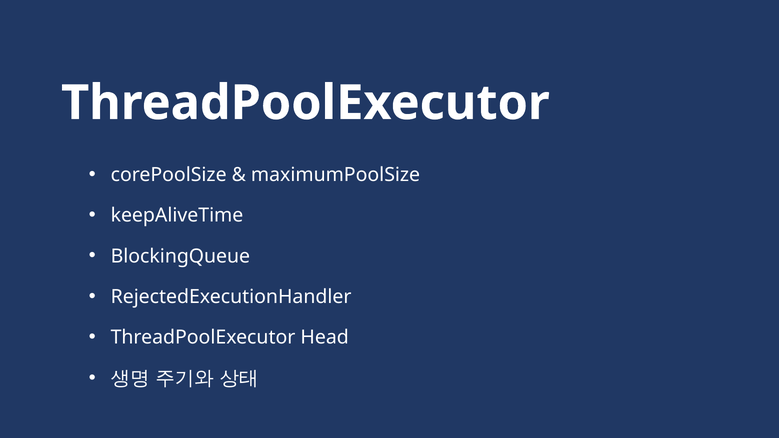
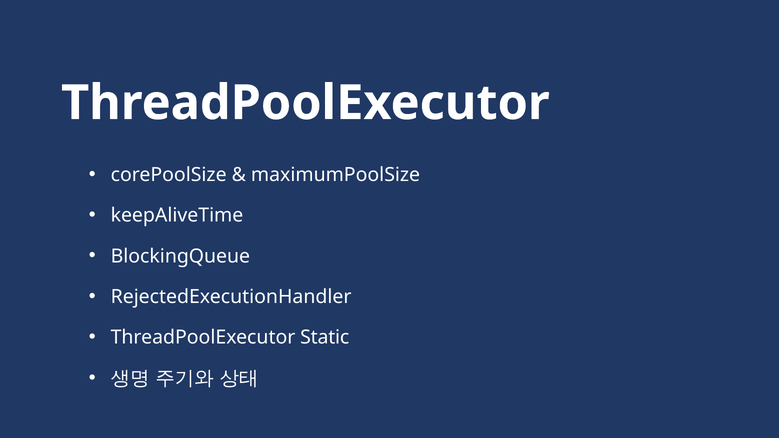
Head: Head -> Static (325, 338)
